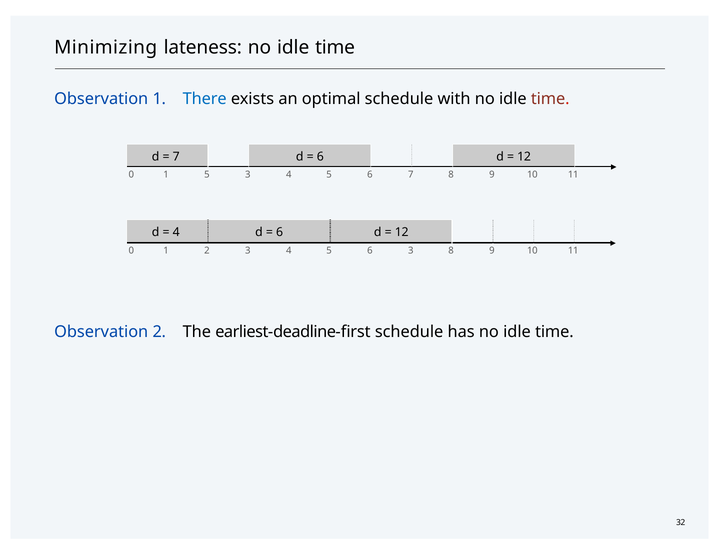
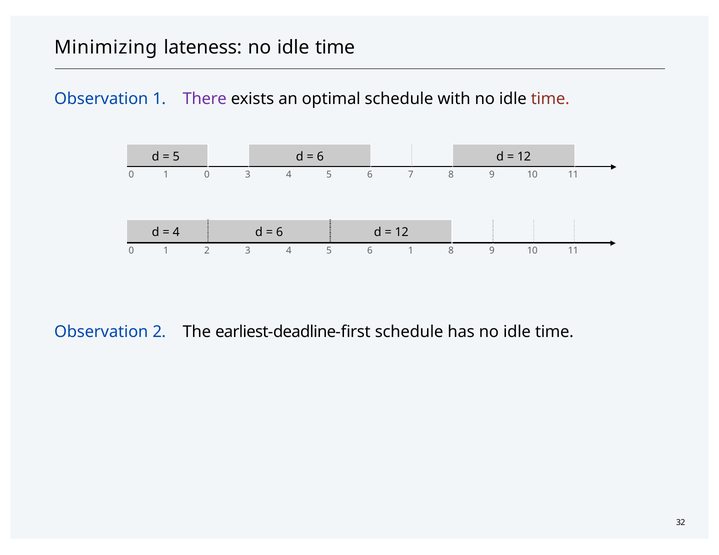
There colour: blue -> purple (205, 99)
7: 7 -> 5 (176, 157)
1 5: 5 -> 0 (207, 175)
6 3: 3 -> 1 (411, 251)
